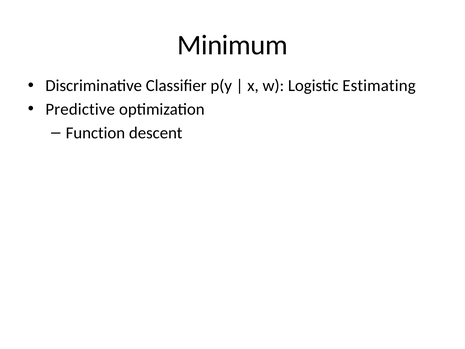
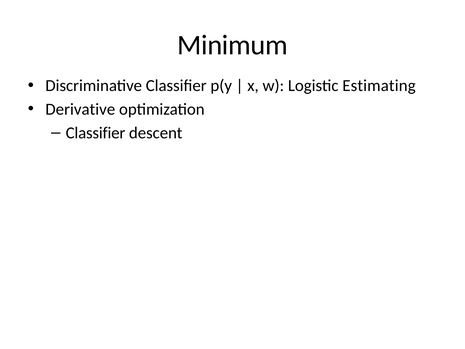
Predictive: Predictive -> Derivative (80, 109)
Function: Function -> Classifier (95, 133)
